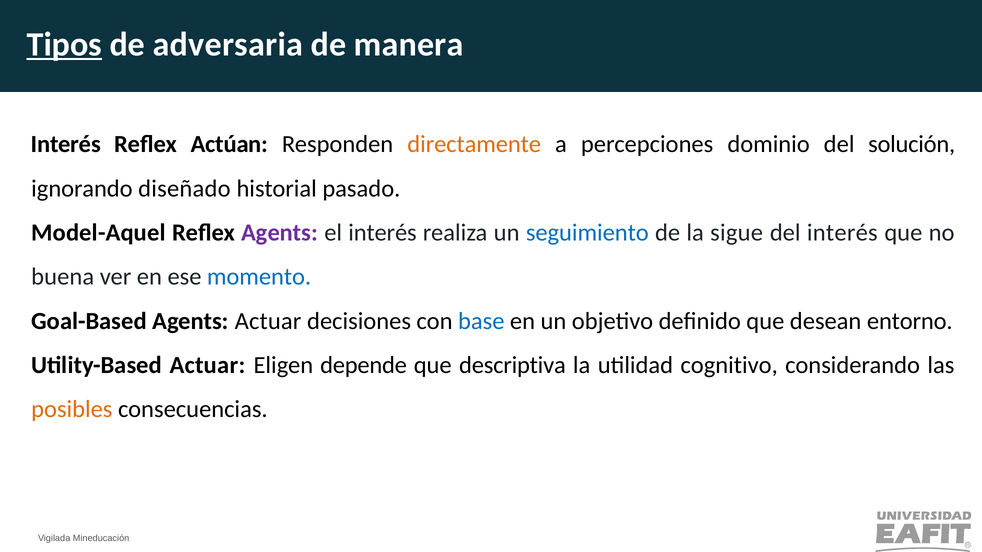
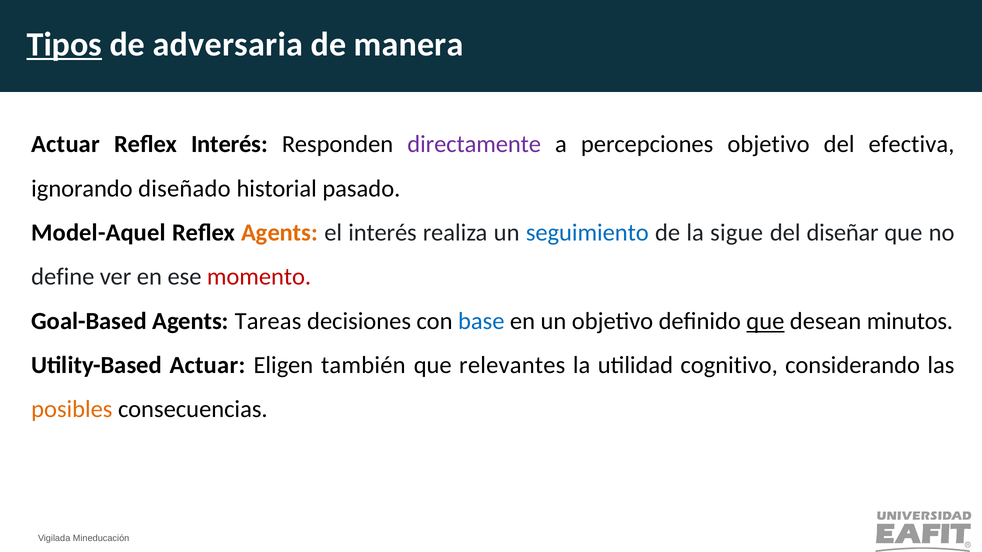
Interés: Interés -> Actuar (66, 144)
Reflex Actúan: Actúan -> Interés (229, 144)
directamente colour: orange -> purple (474, 144)
percepciones dominio: dominio -> objetivo (769, 144)
solución: solución -> efectiva (912, 144)
Agents colour: purple -> orange (279, 233)
del interés: interés -> diseñar (843, 233)
buena: buena -> define (63, 277)
momento colour: blue -> red (259, 277)
Agents Actuar: Actuar -> Tareas (268, 321)
que underline: none -> present (765, 321)
entorno: entorno -> minutos (910, 321)
depende: depende -> también (363, 365)
descriptiva: descriptiva -> relevantes (512, 365)
